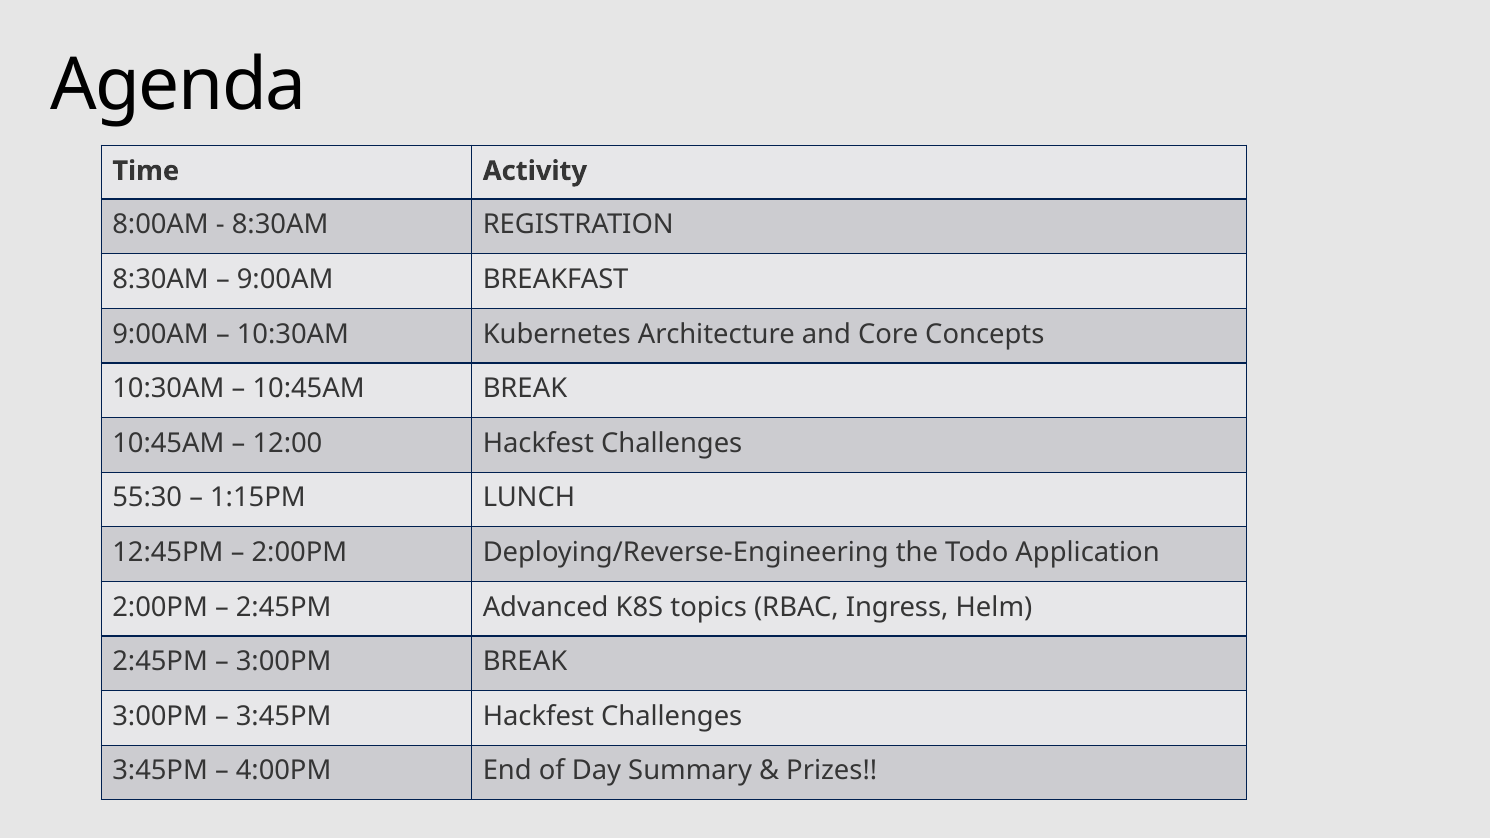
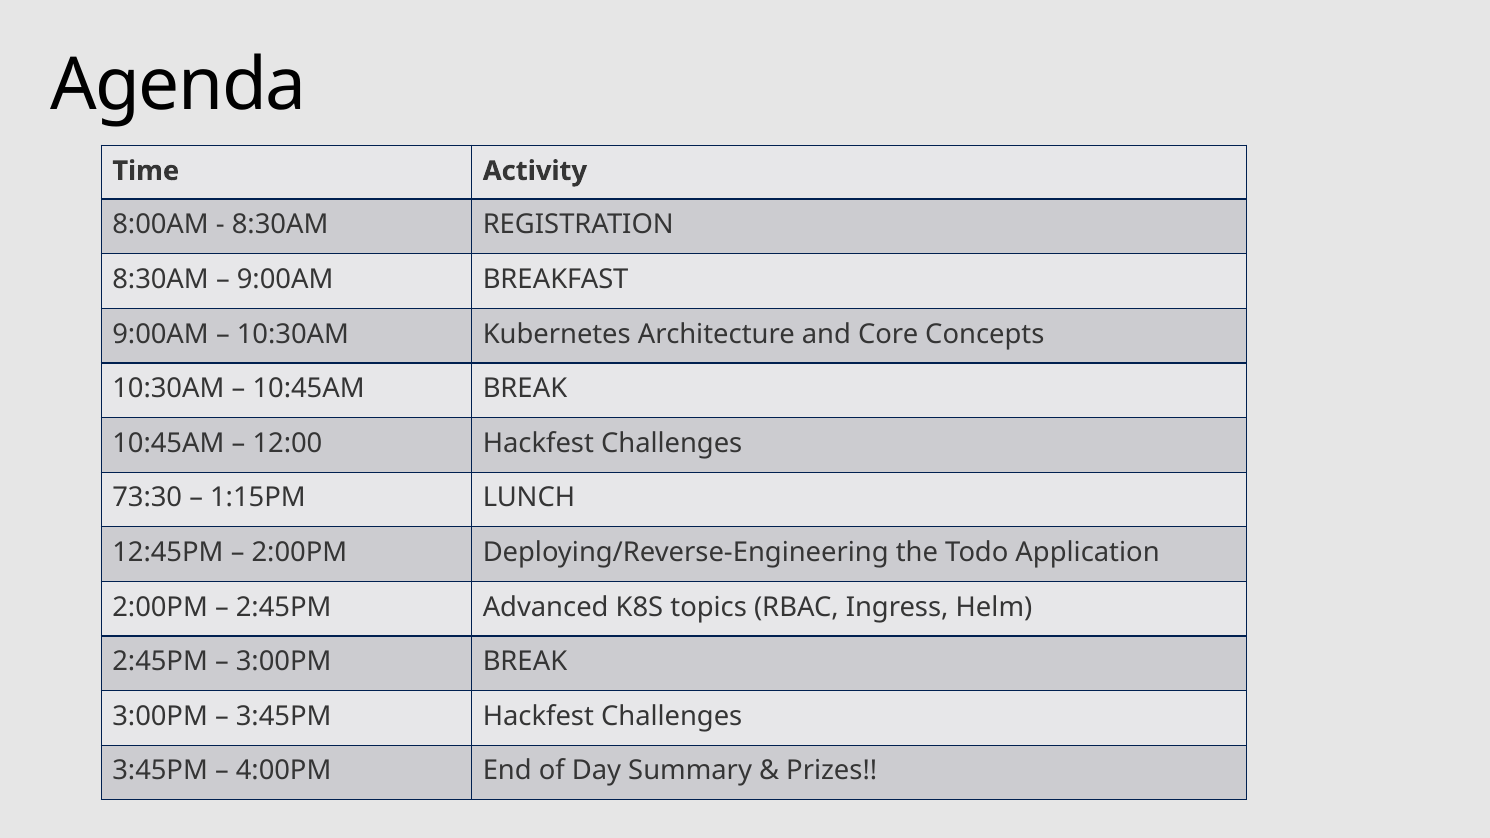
55:30: 55:30 -> 73:30 (147, 498)
